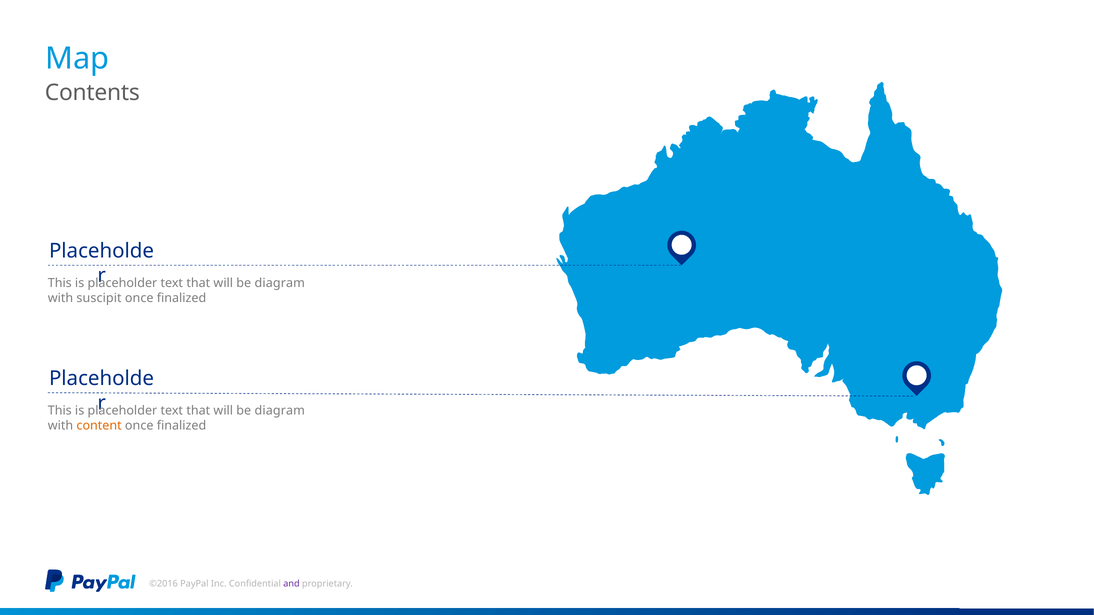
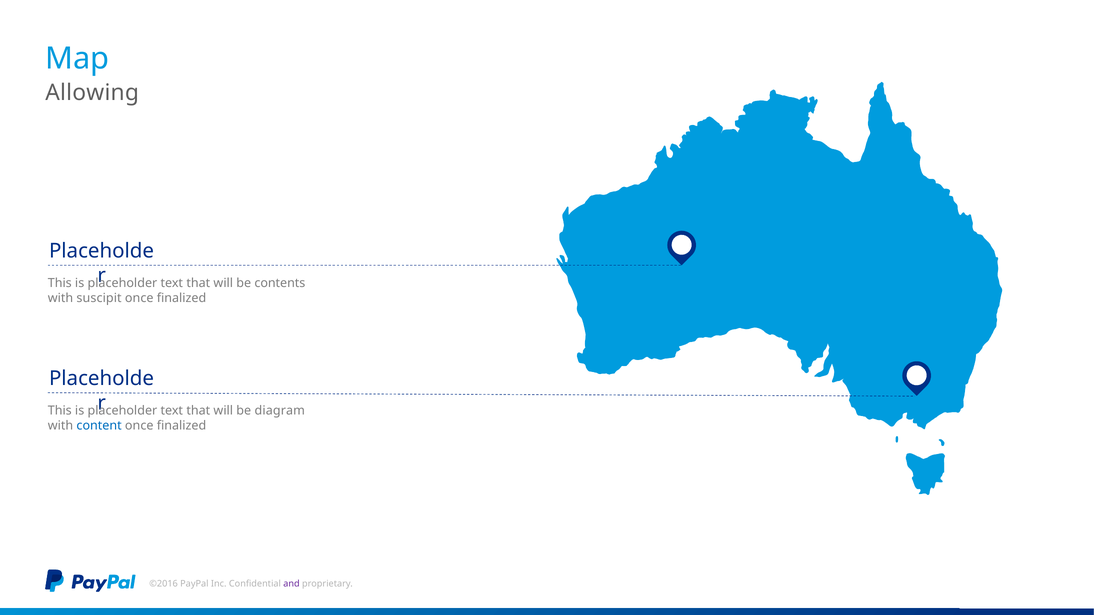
Contents: Contents -> Allowing (92, 93)
diagram: diagram -> contents (280, 283)
content colour: orange -> blue (99, 426)
